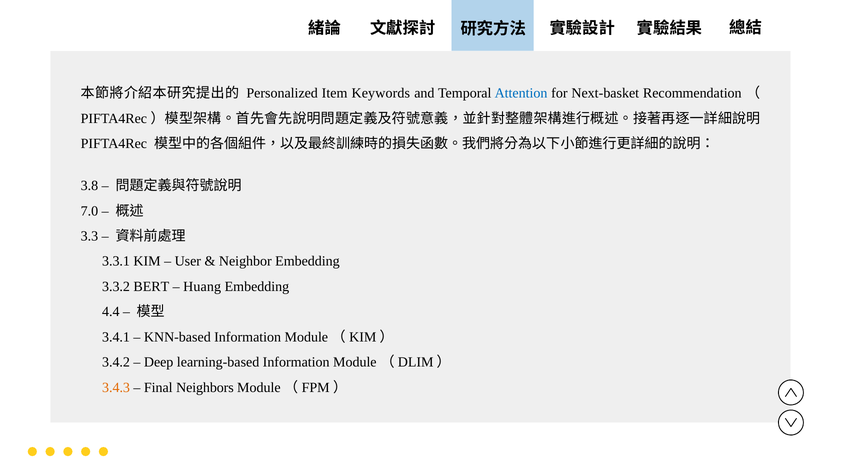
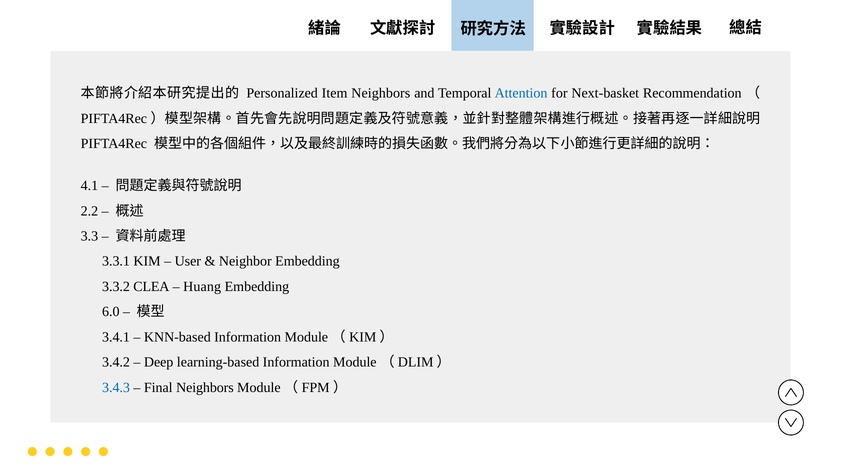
Item Keywords: Keywords -> Neighbors (381, 93)
3.8: 3.8 -> 4.1 (89, 186)
7.0: 7.0 -> 2.2 (89, 211)
BERT: BERT -> CLEA (151, 287)
4.4: 4.4 -> 6.0 (111, 312)
3.4.3 colour: orange -> blue (116, 388)
